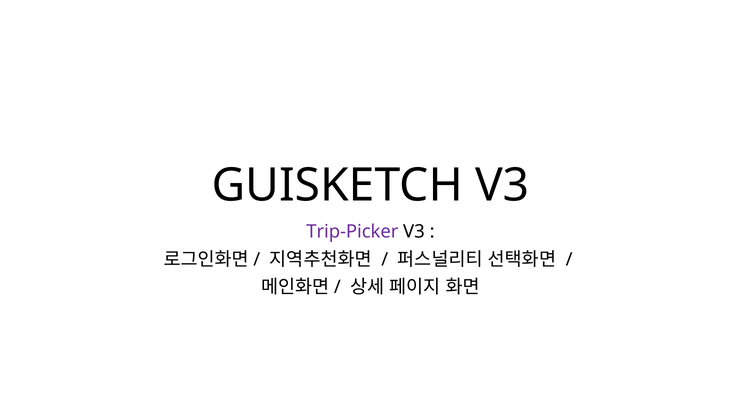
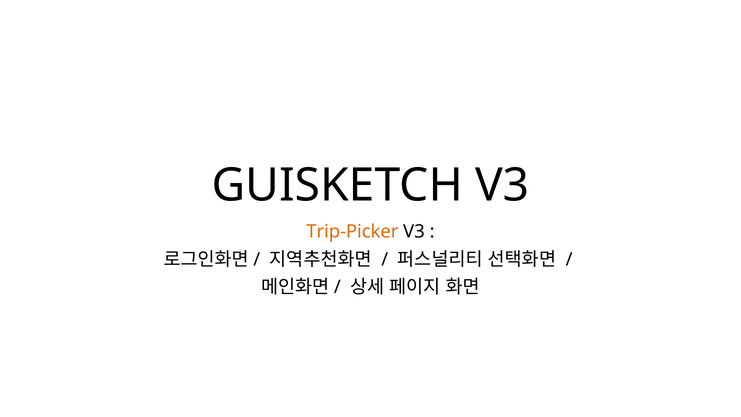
Trip-Picker colour: purple -> orange (352, 232)
